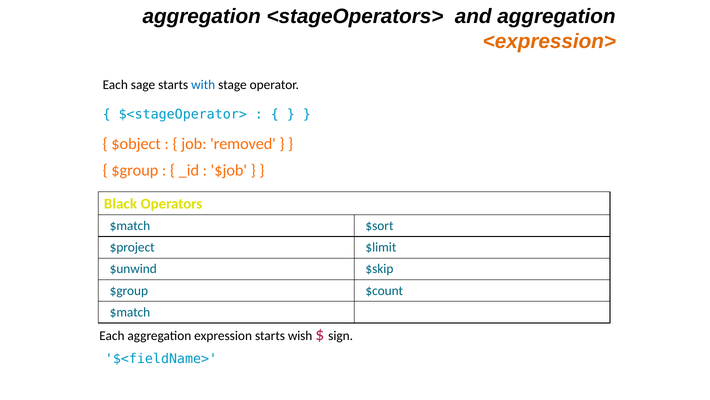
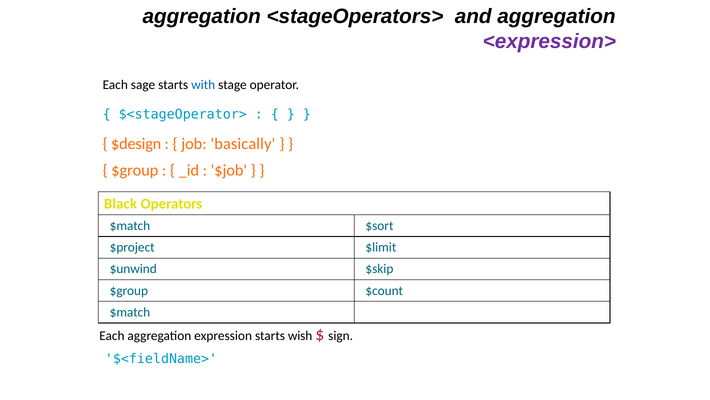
<expression> colour: orange -> purple (549, 41)
$object: $object -> $design (136, 143)
removed: removed -> basically (243, 143)
